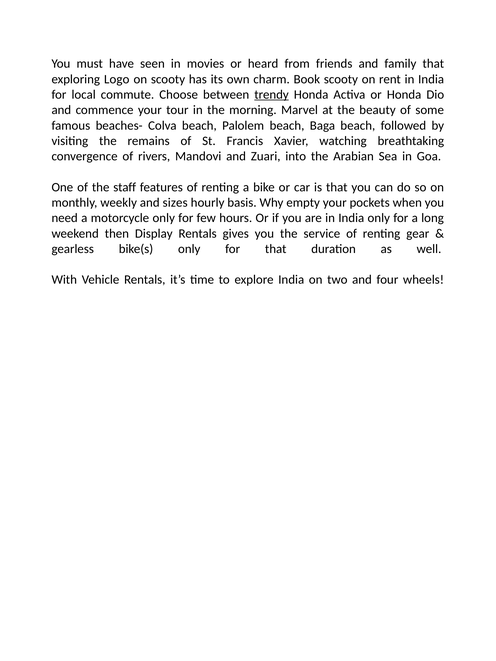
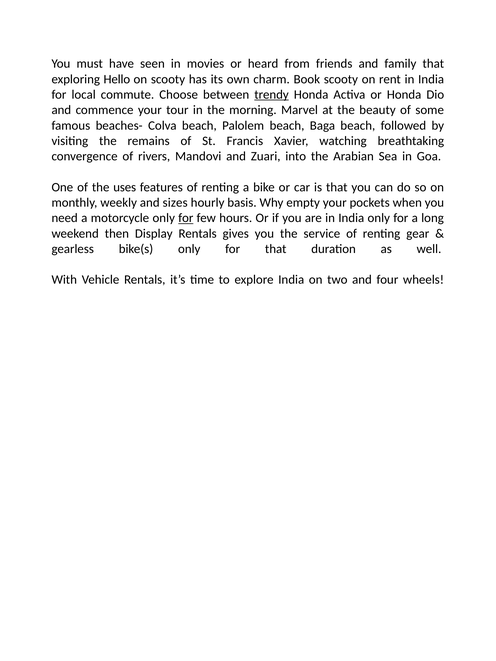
Logo: Logo -> Hello (117, 79)
staff: staff -> uses (125, 187)
for underline: none -> present (186, 218)
